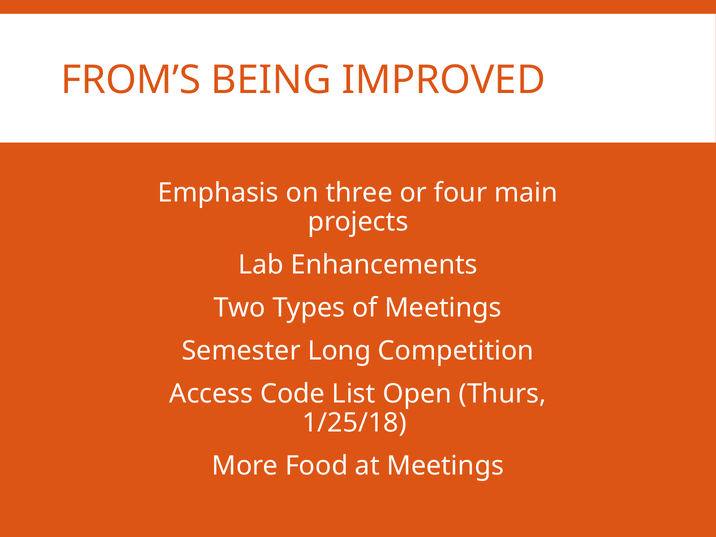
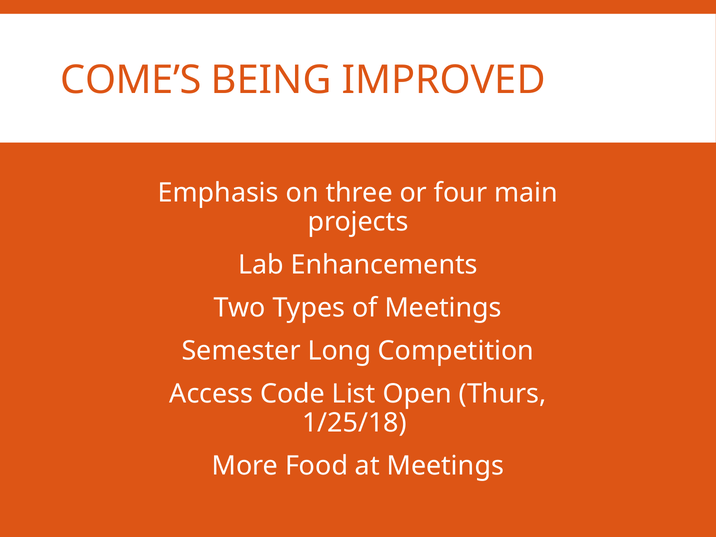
FROM’S: FROM’S -> COME’S (131, 80)
